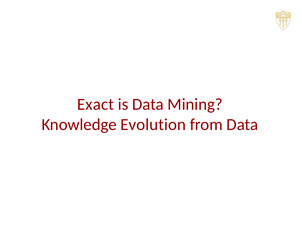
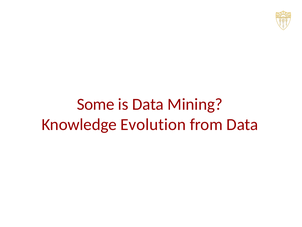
Exact: Exact -> Some (96, 104)
